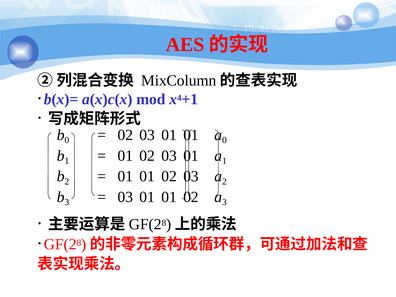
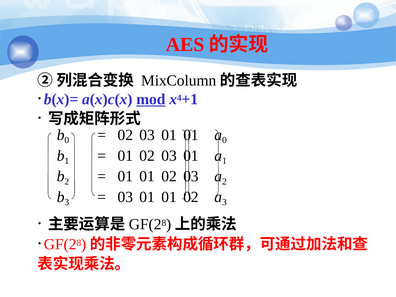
mod underline: none -> present (151, 99)
